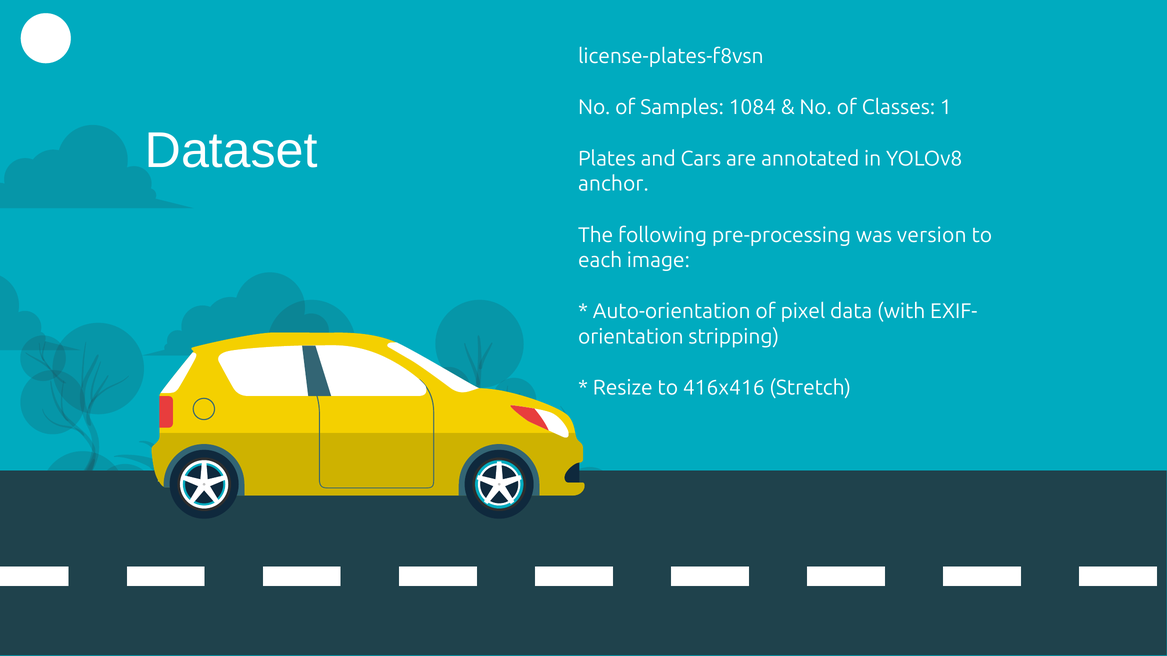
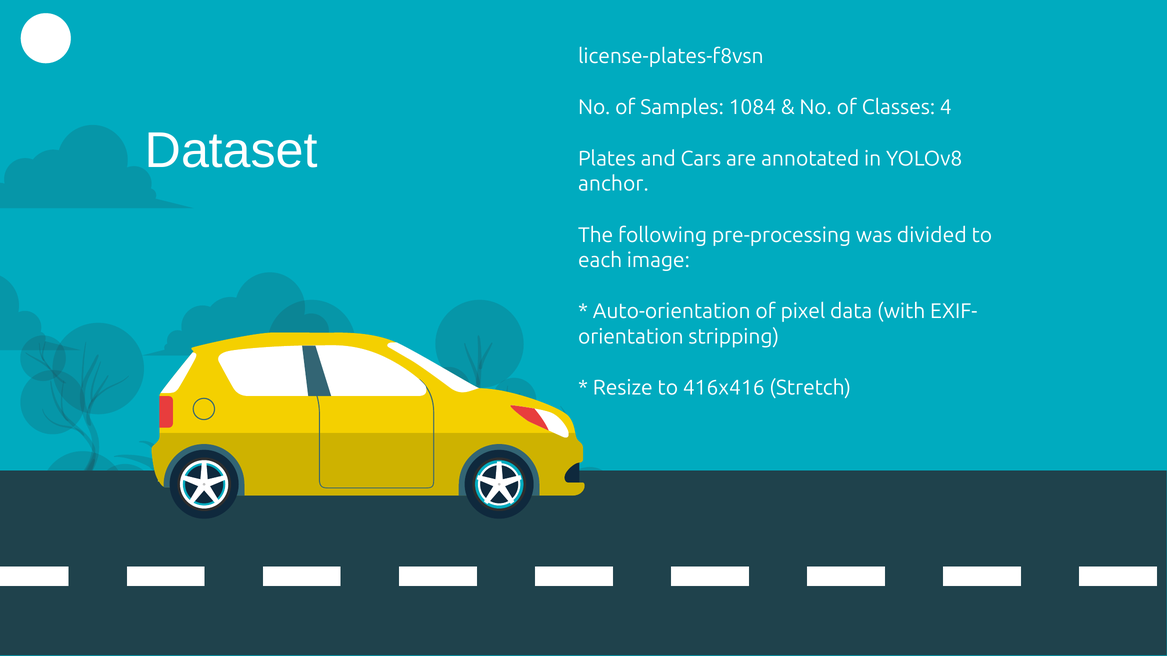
1: 1 -> 4 (946, 107)
version: version -> divided (932, 235)
